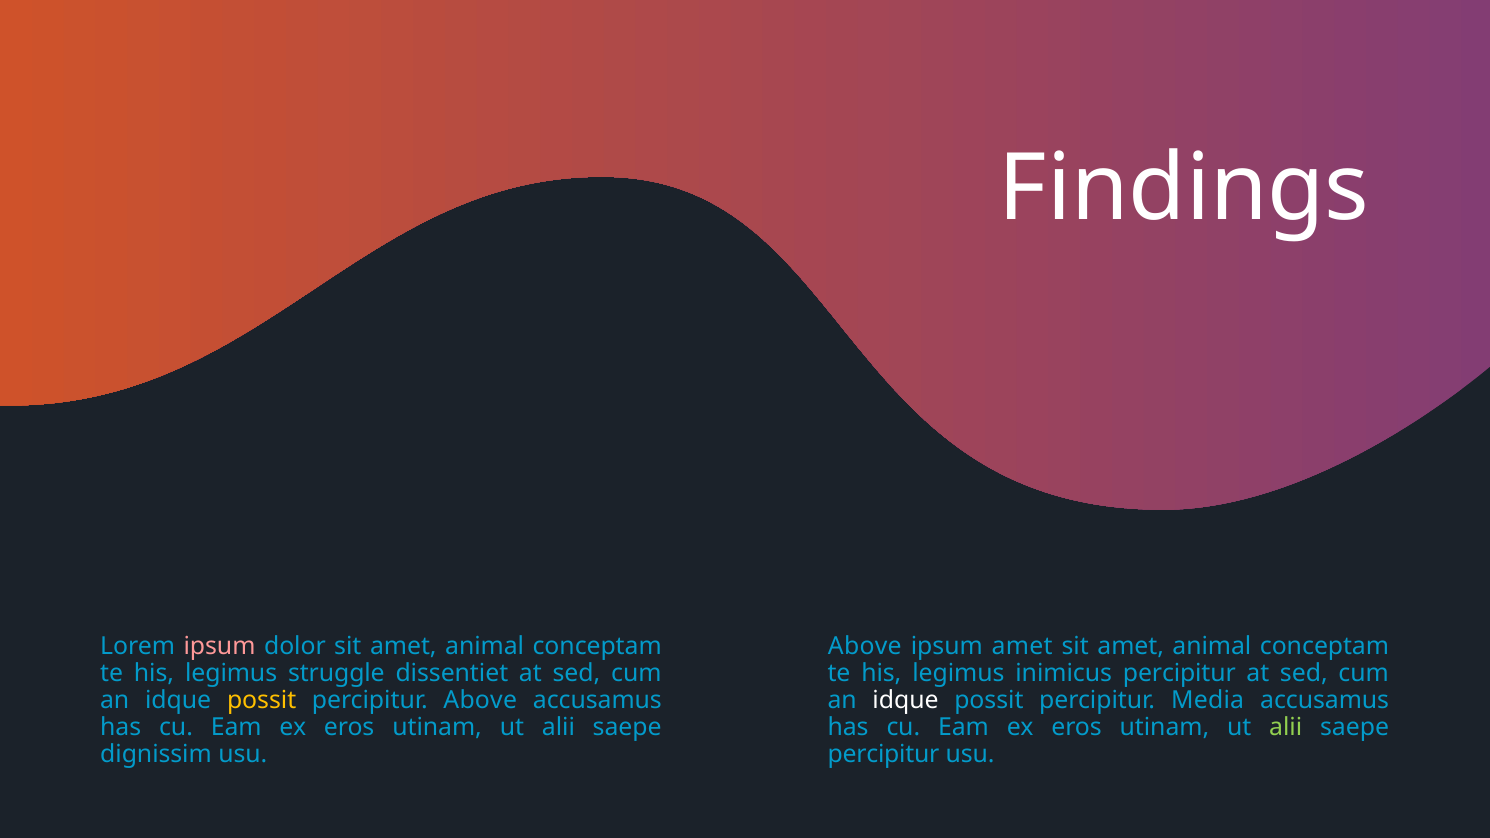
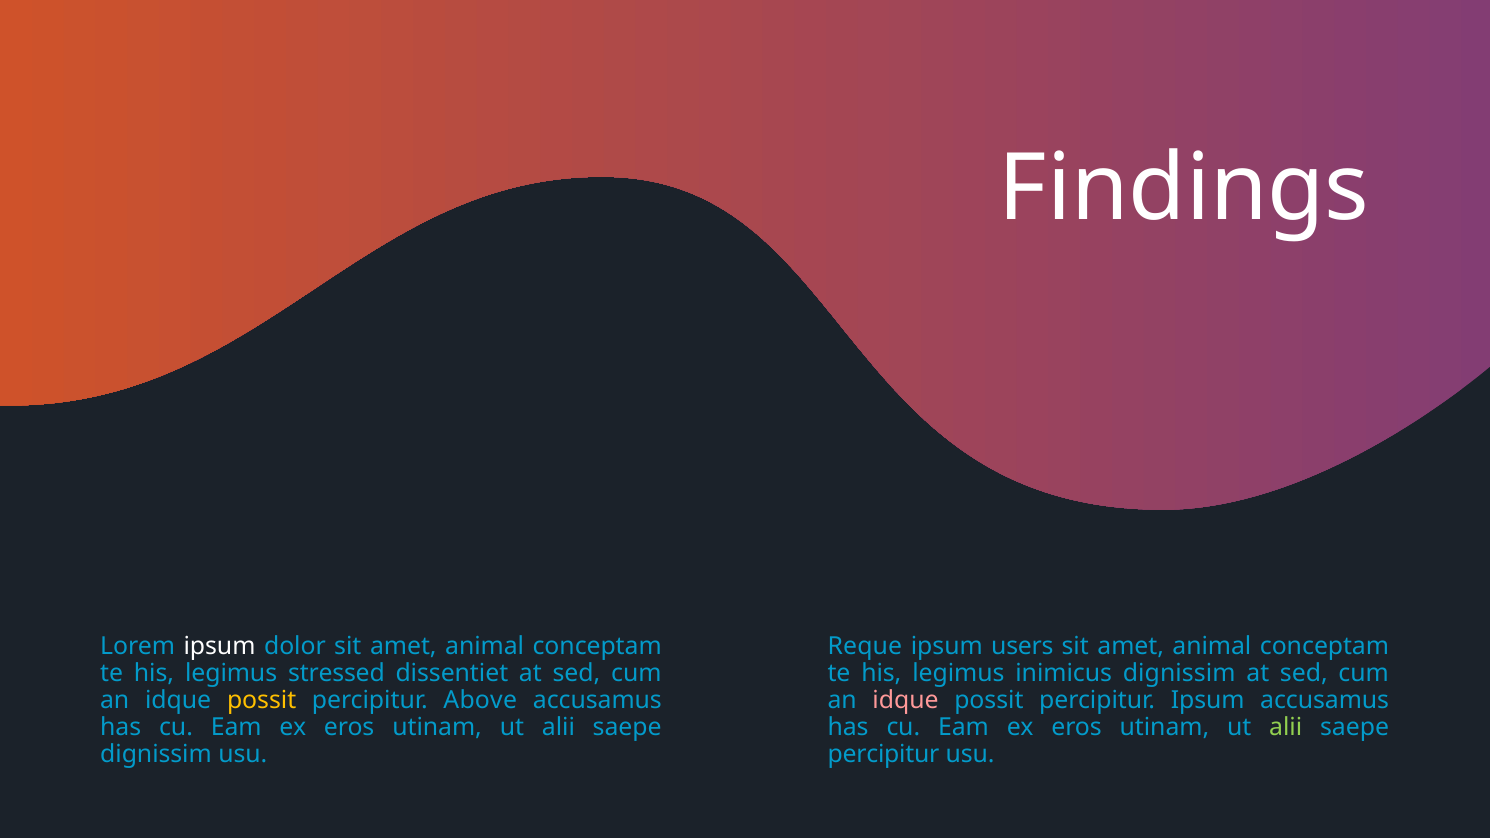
ipsum colour: pink -> white (219, 647)
Above: Above -> Reque (865, 647)
ipsum amet: amet -> users (1022, 647)
struggle: struggle -> stressed (336, 674)
inimicus percipitur: percipitur -> dignissim (1179, 674)
idque colour: white -> pink (906, 700)
percipitur Media: Media -> Ipsum (1208, 700)
